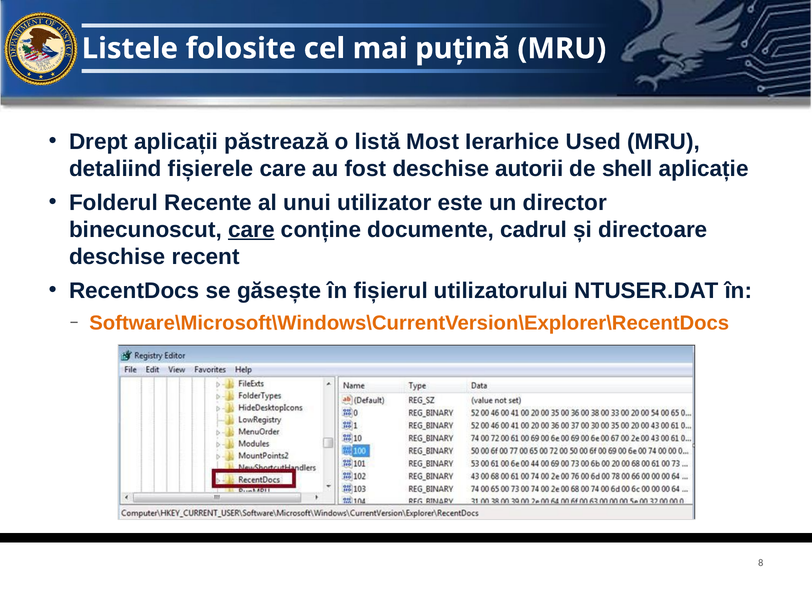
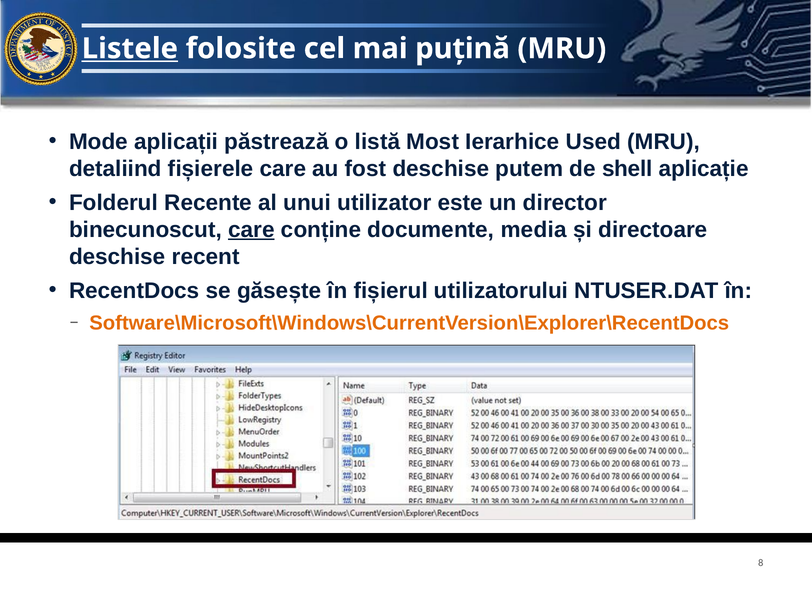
Listele underline: none -> present (130, 49)
Drept: Drept -> Mode (98, 142)
autorii: autorii -> putem (529, 169)
cadrul: cadrul -> media (534, 230)
